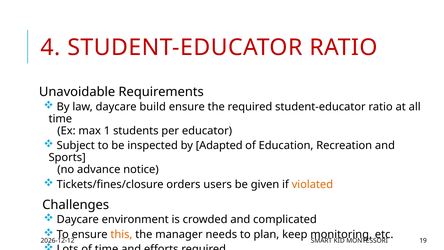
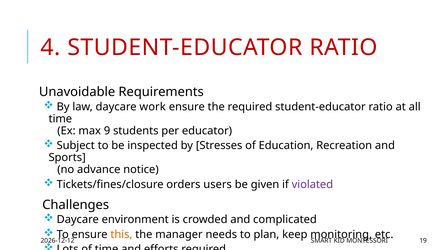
build: build -> work (153, 107)
1: 1 -> 9 (107, 131)
Adapted: Adapted -> Stresses (219, 145)
violated colour: orange -> purple (312, 184)
